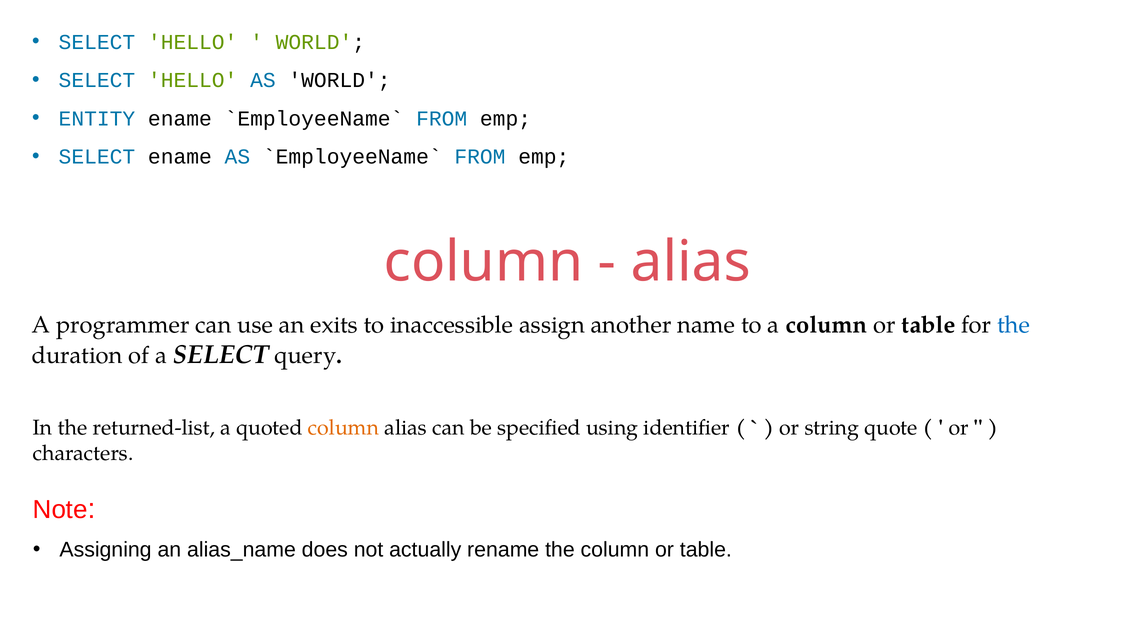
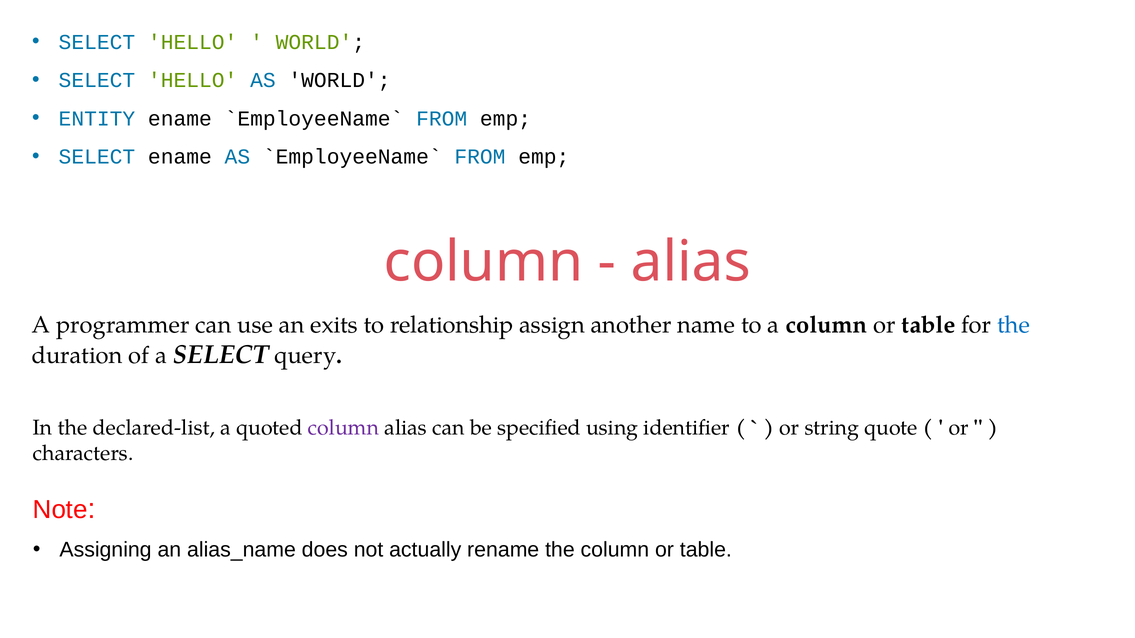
inaccessible: inaccessible -> relationship (452, 325)
returned-list: returned-list -> declared-list (154, 428)
column colour: orange -> purple (343, 428)
